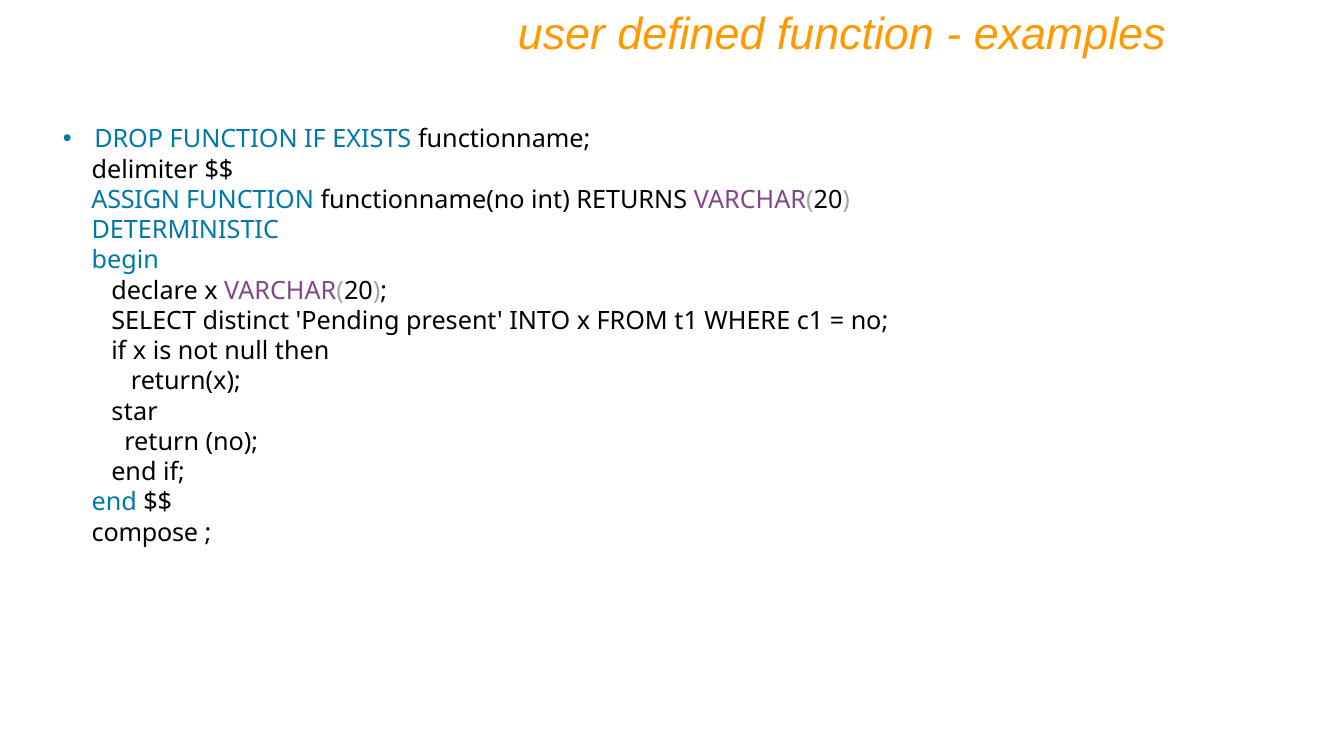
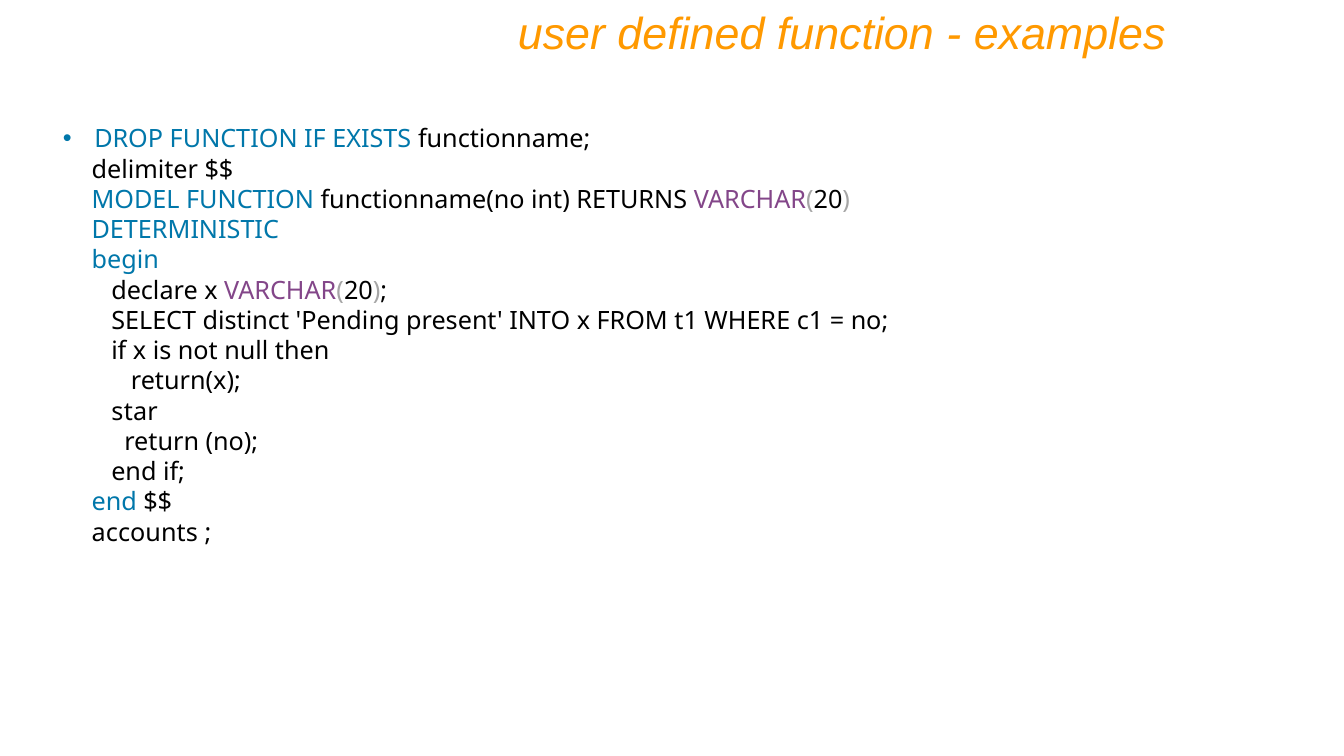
ASSIGN: ASSIGN -> MODEL (136, 200)
compose: compose -> accounts (145, 533)
